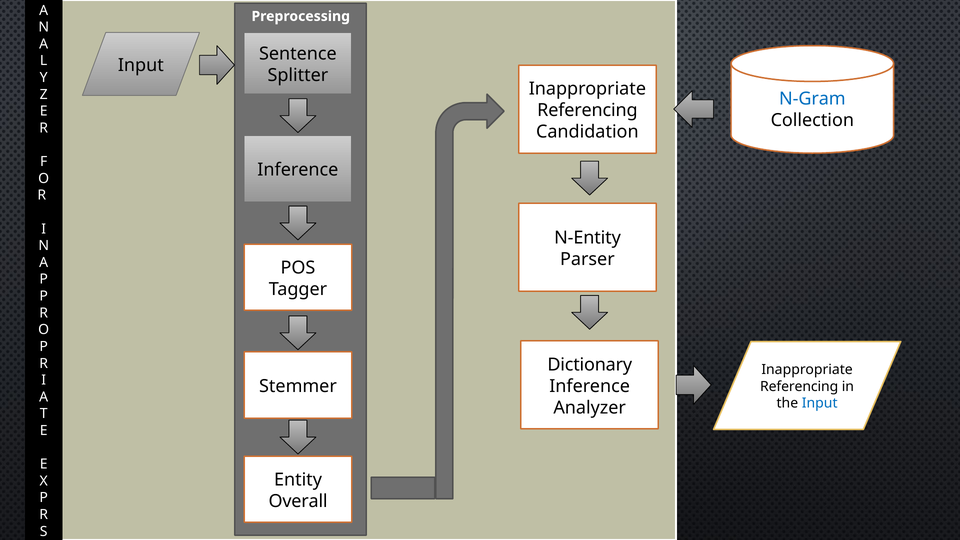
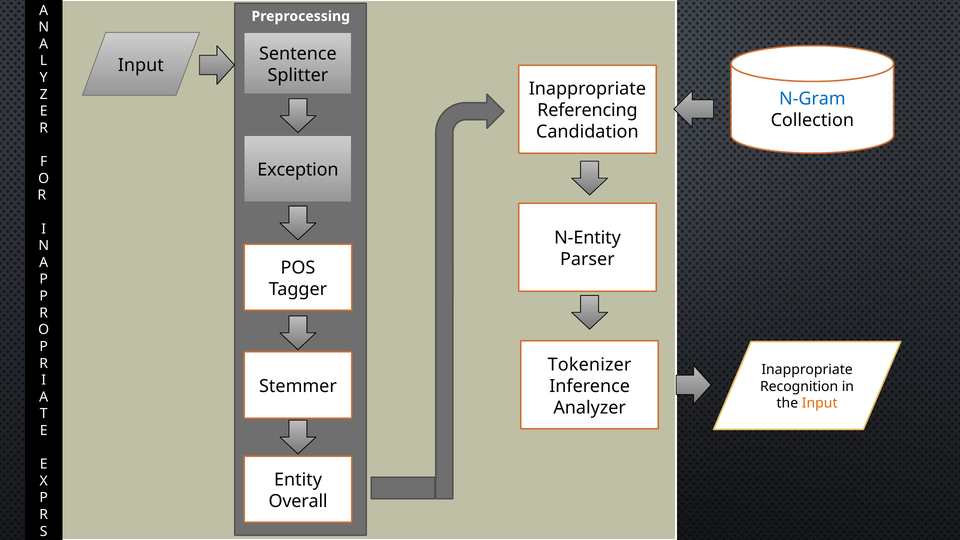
Inference: Inference -> Exception (298, 170)
Dictionary: Dictionary -> Tokenizer (590, 365)
Referencing: Referencing -> Recognition (799, 386)
Input colour: blue -> orange (820, 403)
